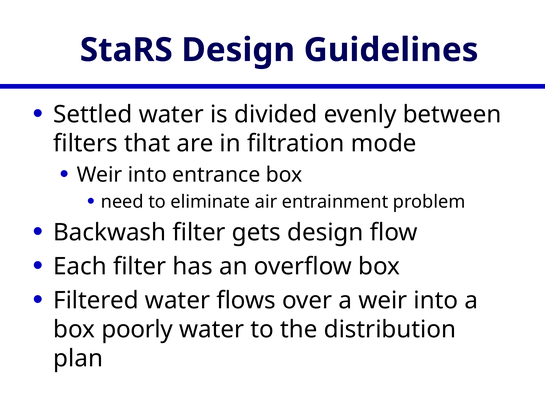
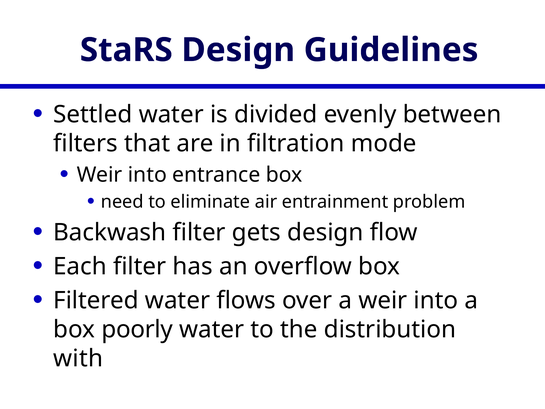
plan: plan -> with (78, 358)
